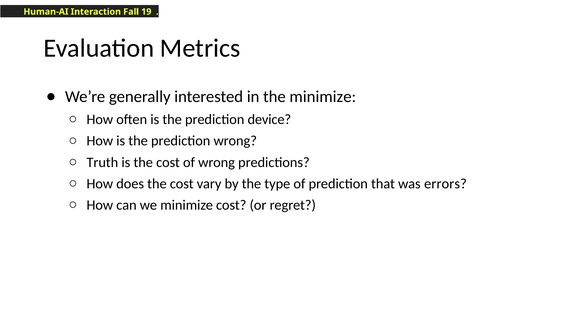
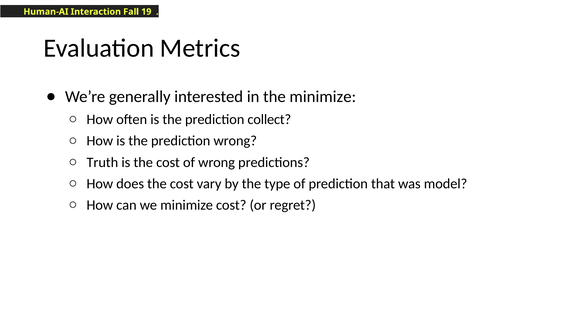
device: device -> collect (269, 119)
errors: errors -> model (446, 184)
